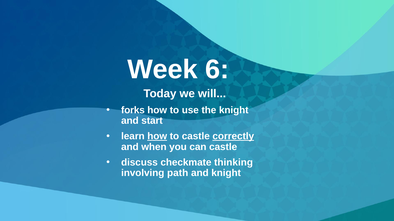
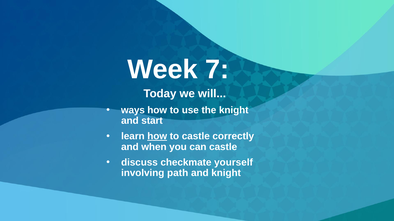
6: 6 -> 7 (217, 70)
forks: forks -> ways (133, 110)
correctly underline: present -> none (233, 137)
thinking: thinking -> yourself (234, 163)
